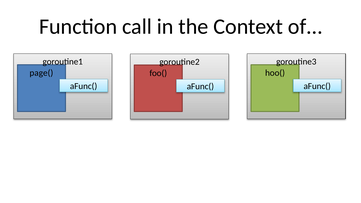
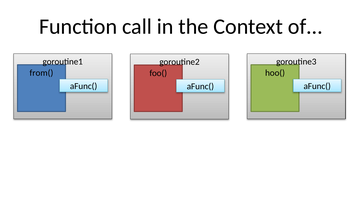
page(: page( -> from( (41, 73)
